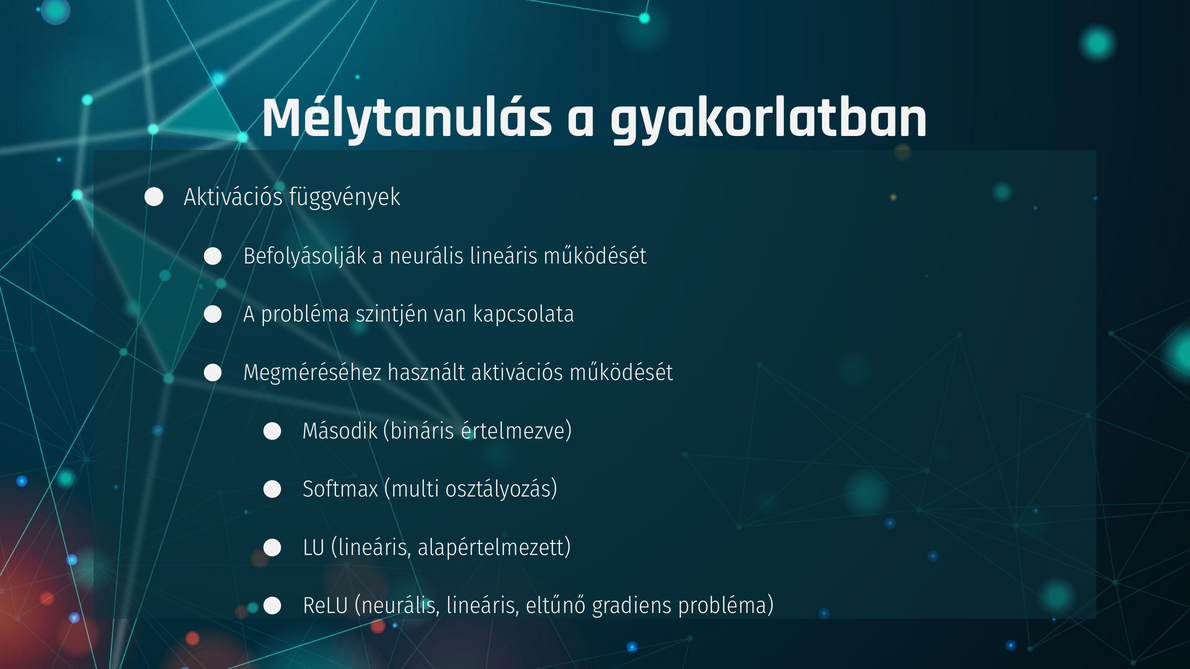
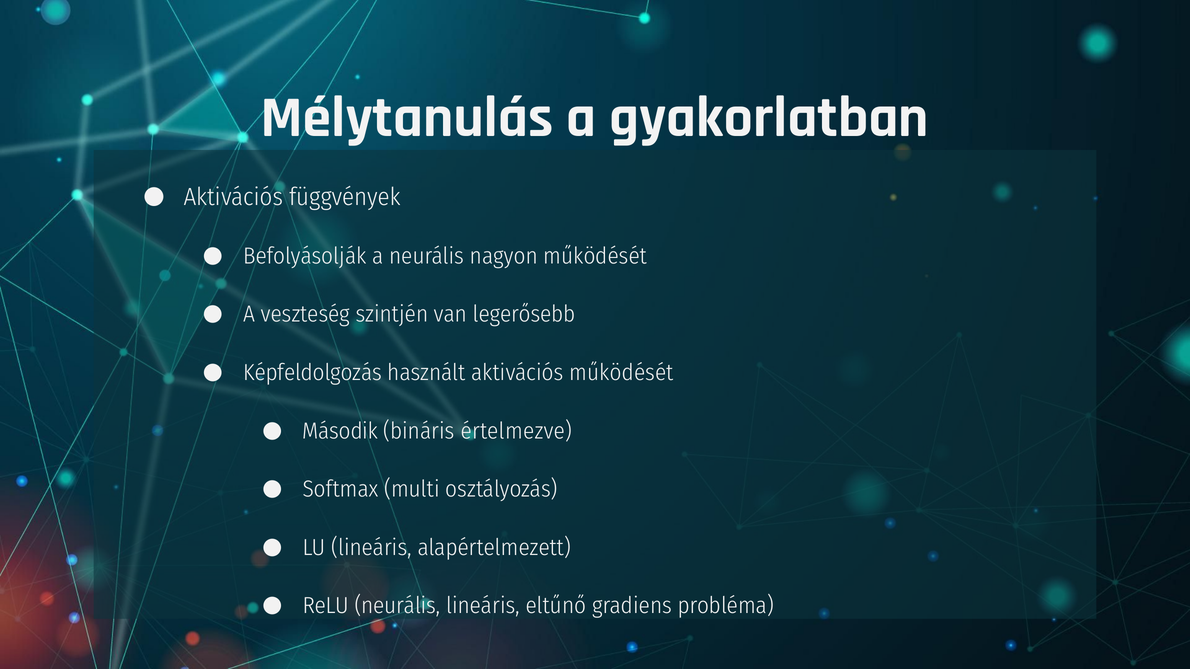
a neurális lineáris: lineáris -> nagyon (504, 256)
A probléma: probléma -> veszteség (305, 315)
kapcsolata: kapcsolata -> legerősebb (524, 315)
Megméréséhez: Megméréséhez -> Képfeldolgozás (312, 373)
